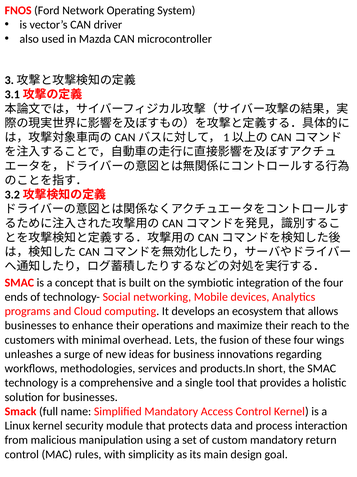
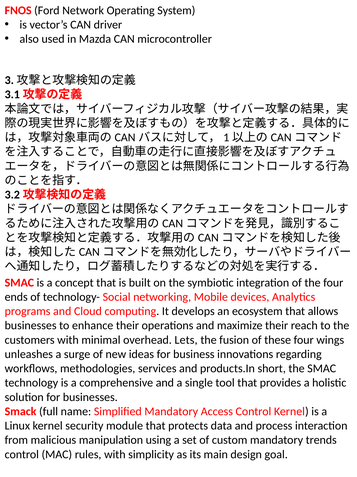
return: return -> trends (321, 439)
